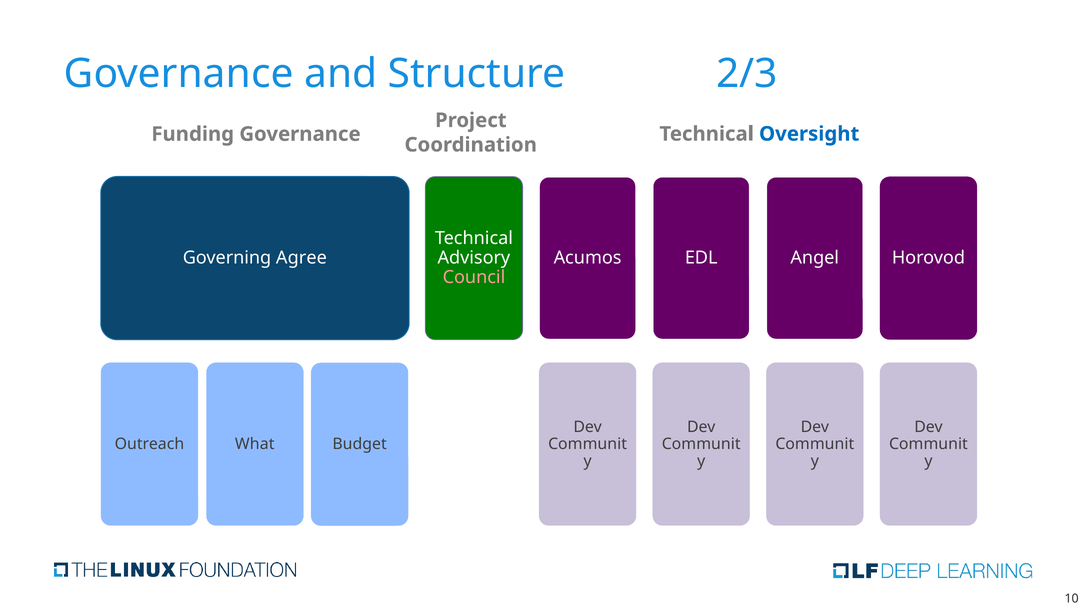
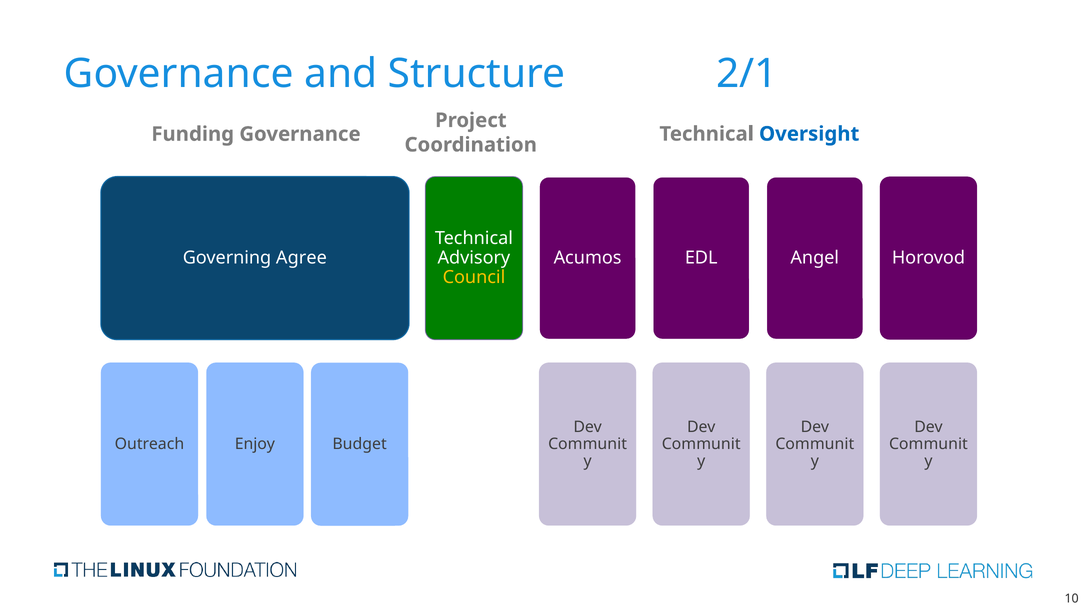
2/3: 2/3 -> 2/1 (747, 74)
Council colour: pink -> yellow (474, 278)
What: What -> Enjoy (255, 444)
